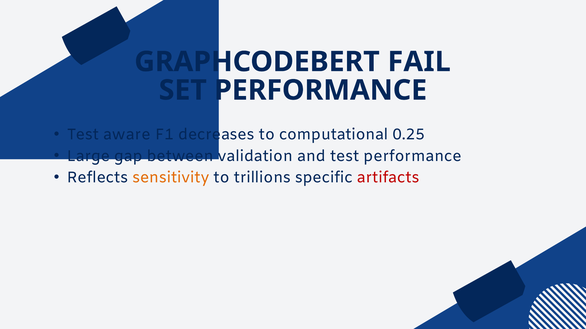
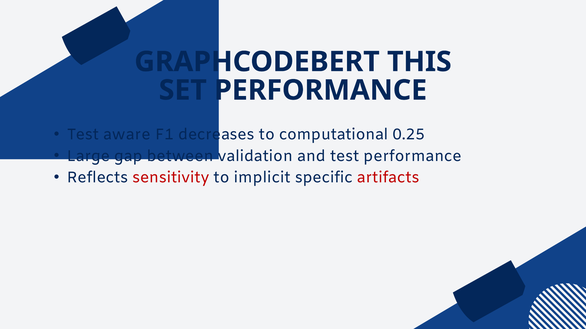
FAIL: FAIL -> THIS (419, 62)
sensitivity colour: orange -> red (171, 178)
trillions: trillions -> implicit (262, 178)
